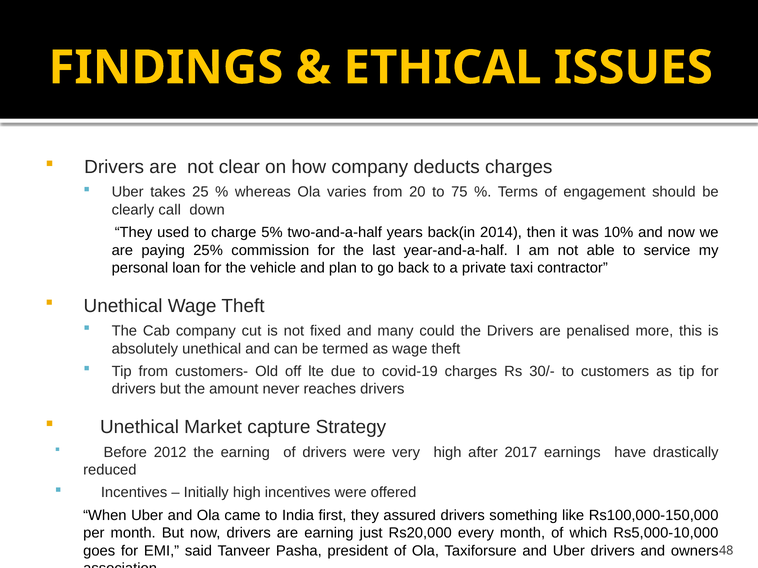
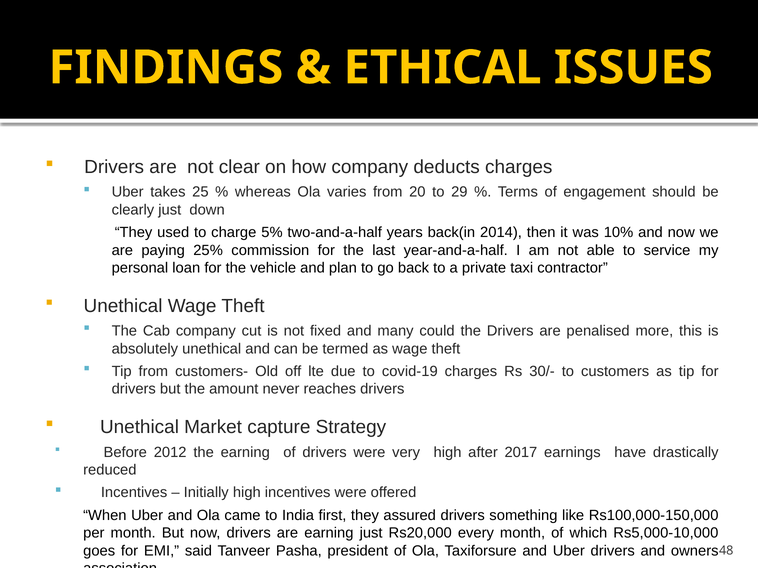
75: 75 -> 29 (459, 192)
clearly call: call -> just (170, 210)
